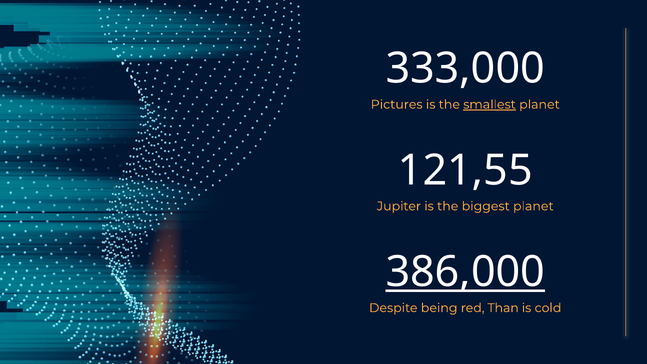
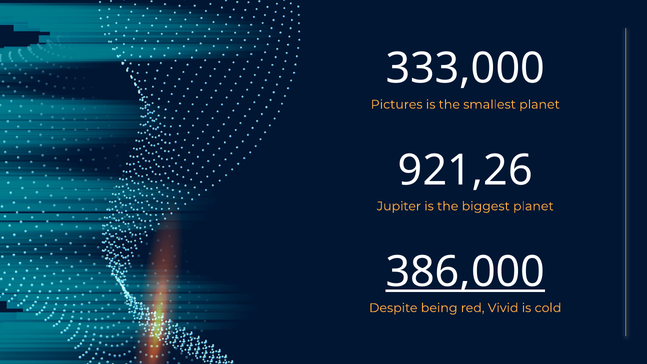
smallest underline: present -> none (490, 104)
121,55: 121,55 -> 921,26 (465, 170)
Than: Than -> Vivid (503, 308)
